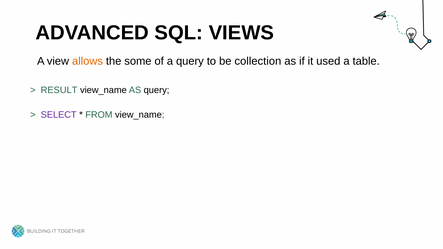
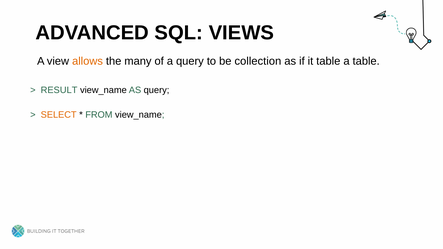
some: some -> many (138, 61)
it used: used -> table (328, 61)
SELECT colour: purple -> orange (59, 115)
